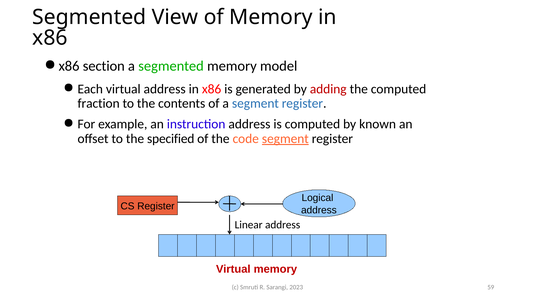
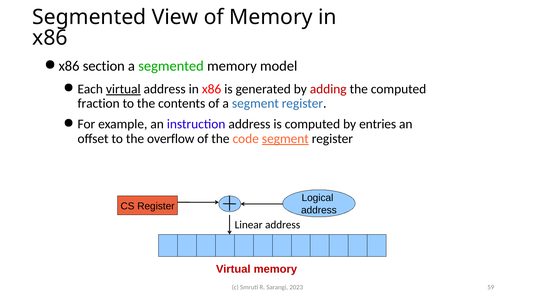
virtual underline: none -> present (123, 89)
known: known -> entries (378, 124)
specified: specified -> overflow (171, 139)
